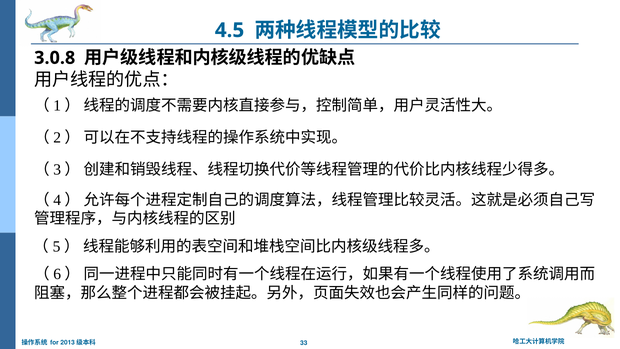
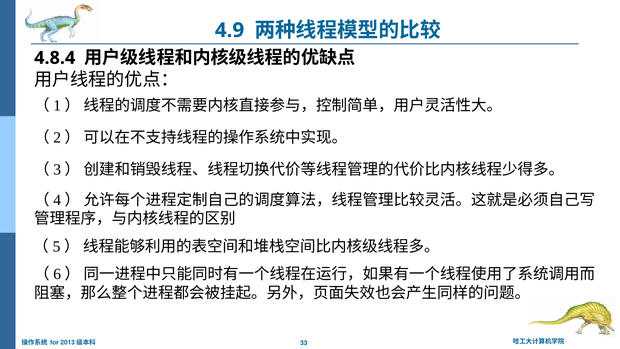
4.5: 4.5 -> 4.9 (230, 30)
3.0.8: 3.0.8 -> 4.8.4 (55, 58)
